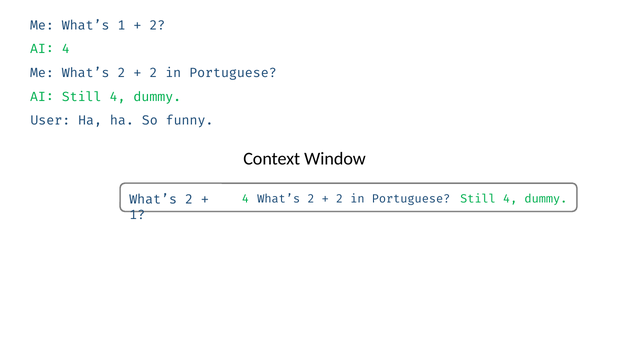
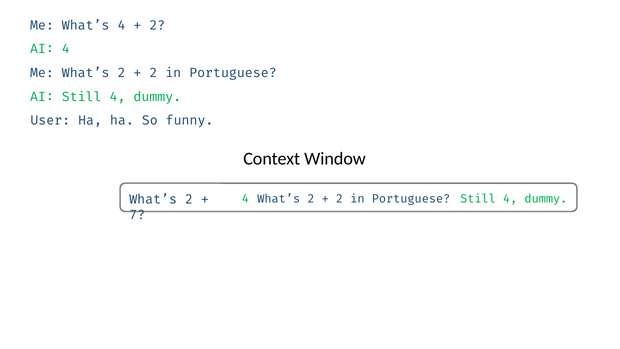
What’s 1: 1 -> 4 (122, 25)
1: 1 -> 7 (137, 215)
